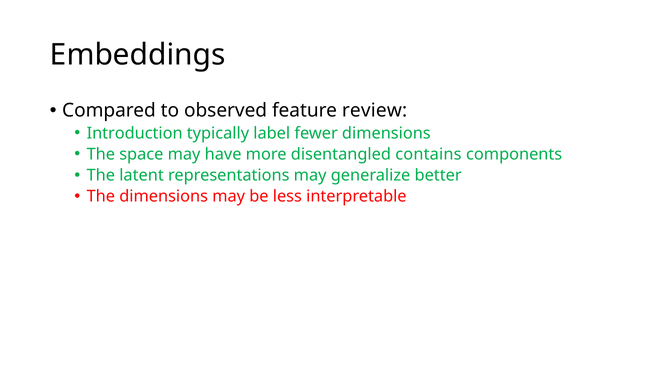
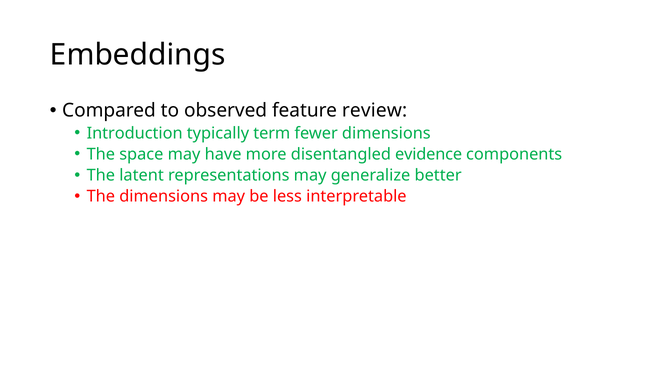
label: label -> term (272, 133)
contains: contains -> evidence (429, 154)
